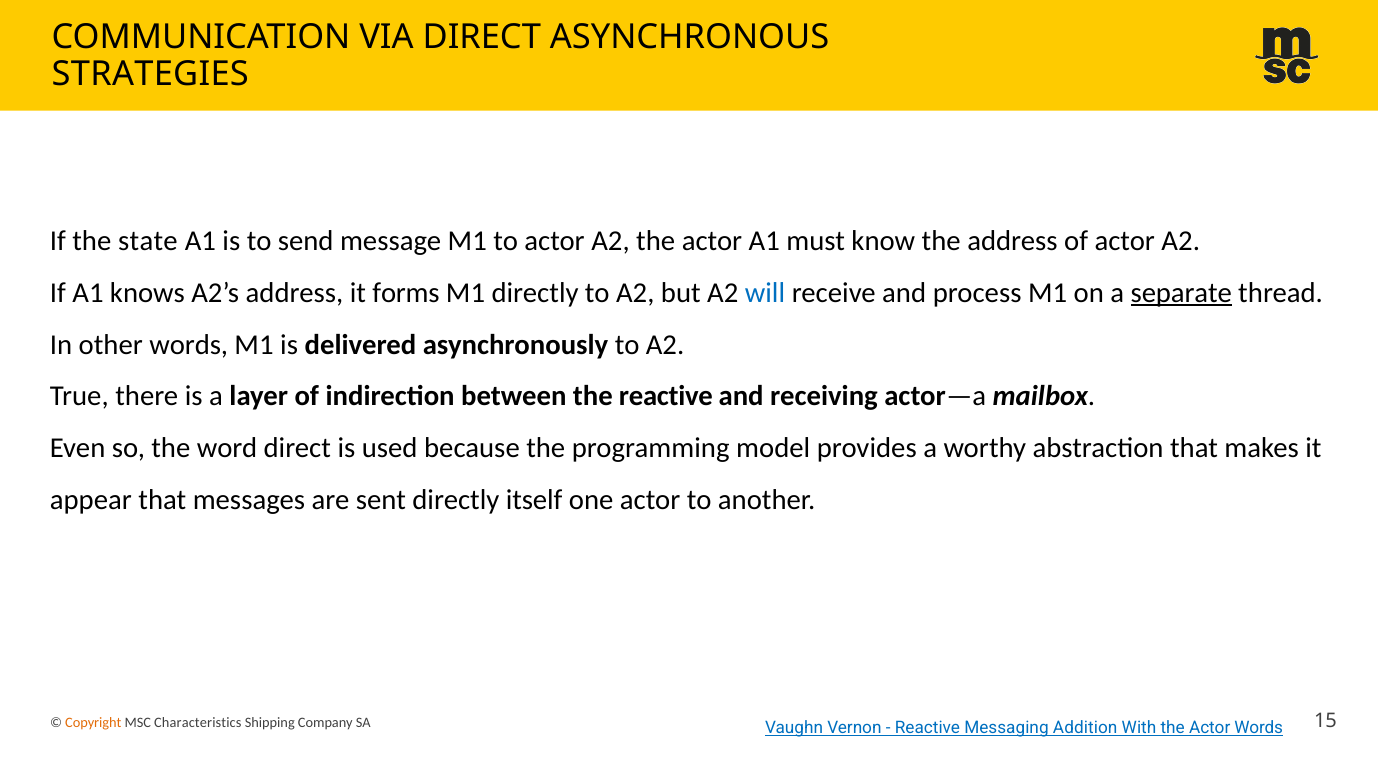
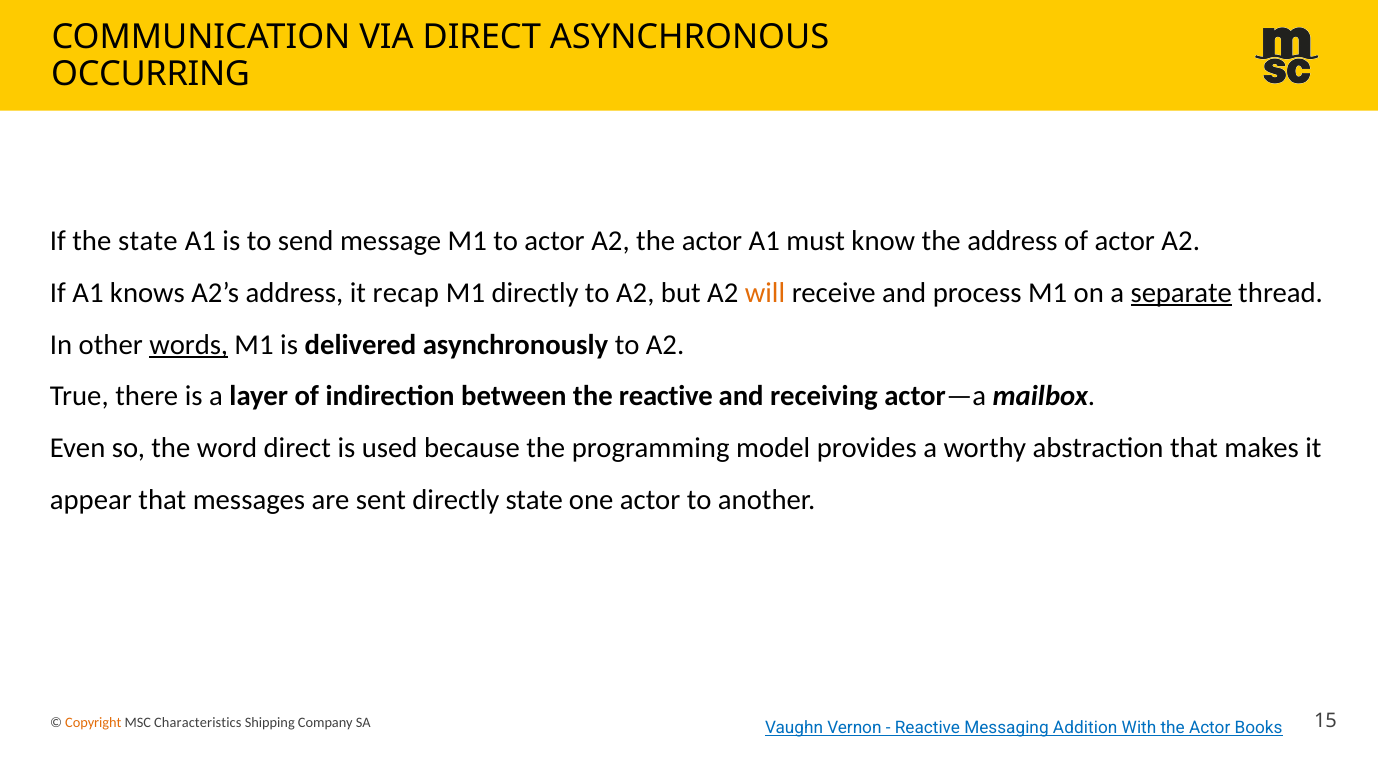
STRATEGIES: STRATEGIES -> OCCURRING (151, 74)
forms: forms -> recap (406, 293)
will colour: blue -> orange (765, 293)
words underline: none -> present (189, 345)
directly itself: itself -> state (534, 500)
Actor Words: Words -> Books (1259, 728)
